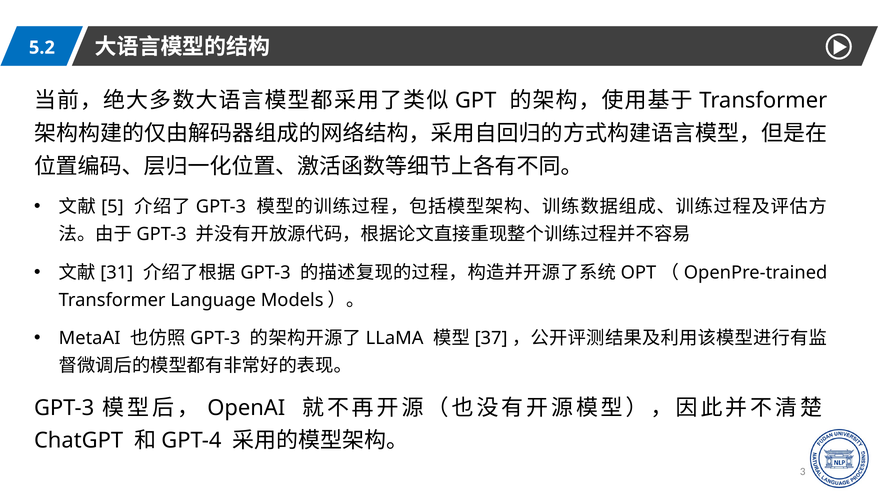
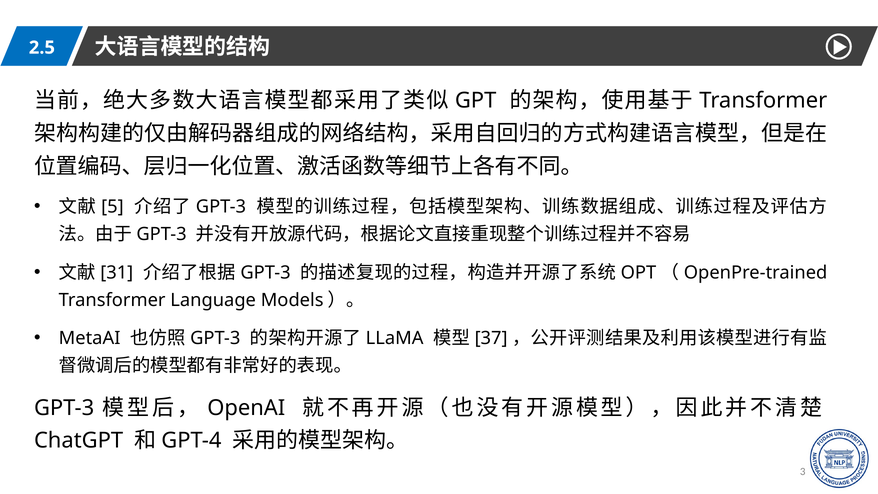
5.2: 5.2 -> 2.5 (42, 48)
